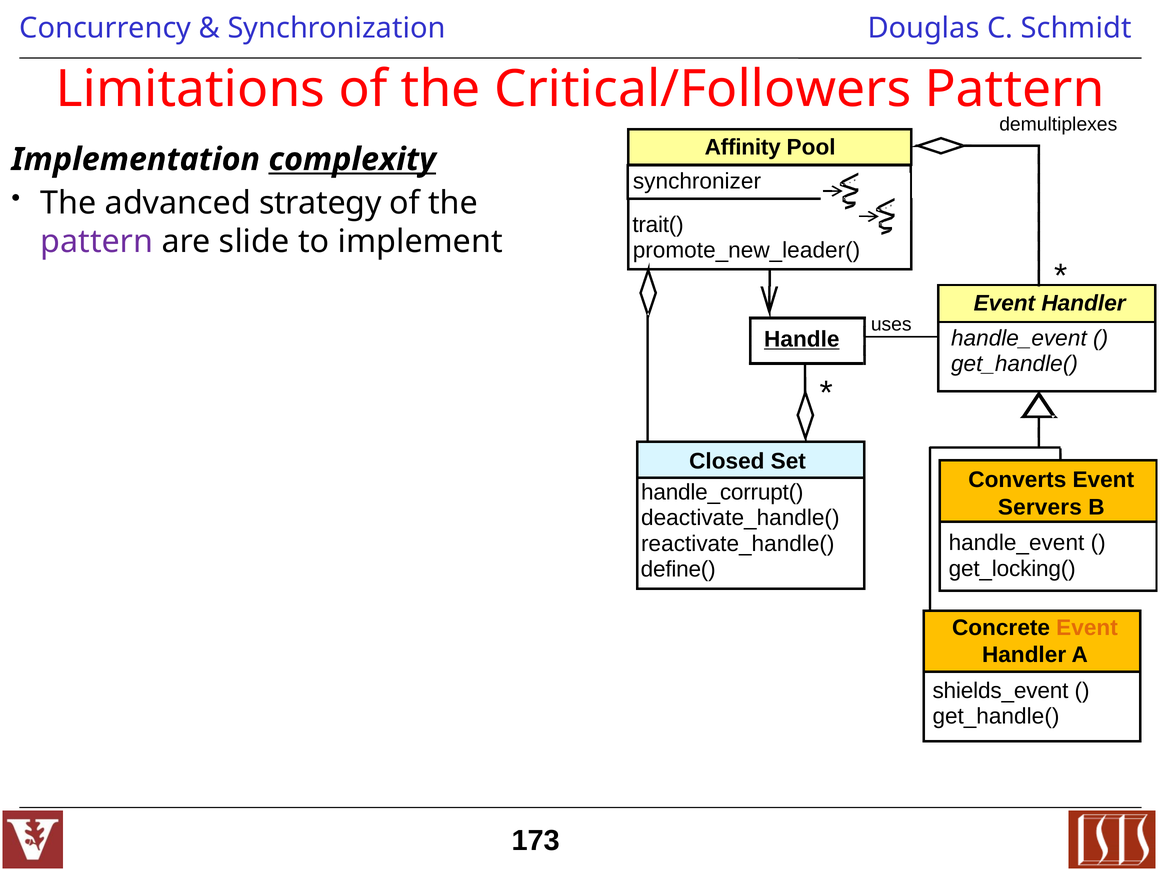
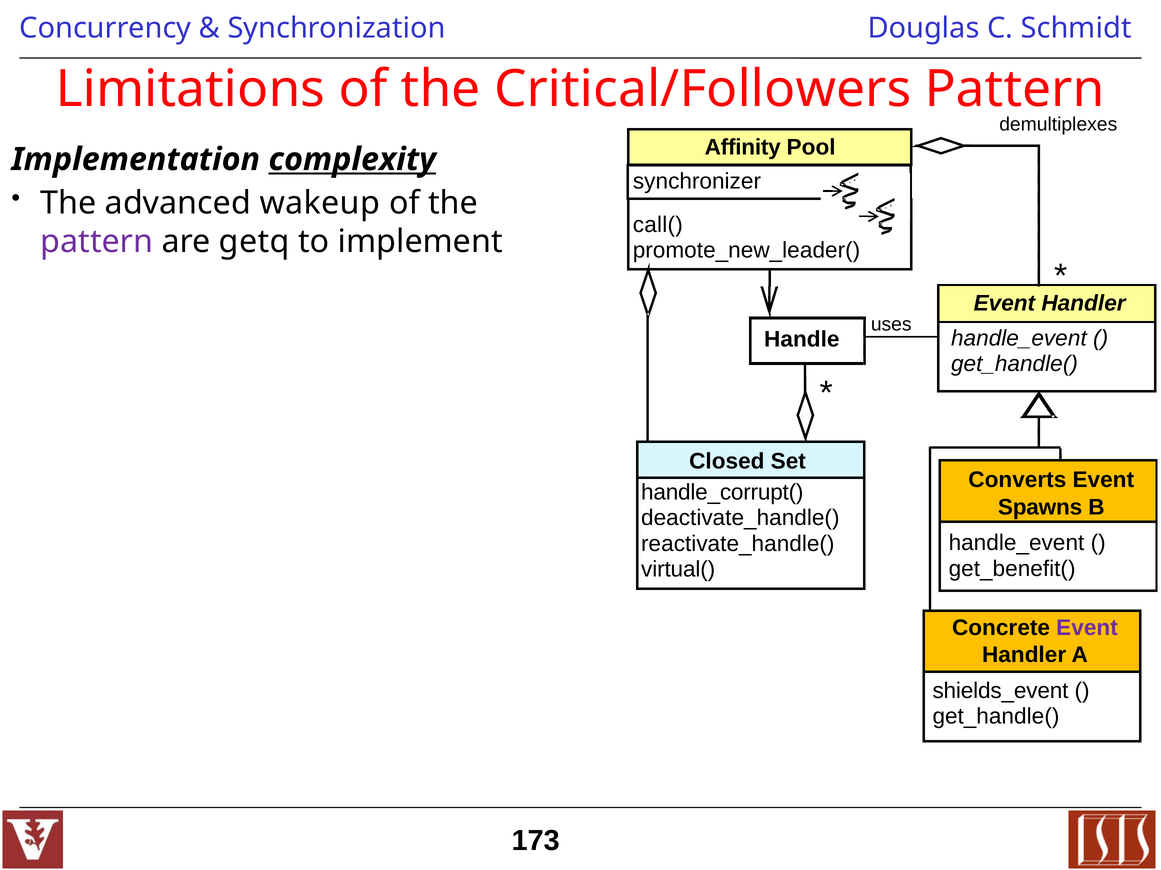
strategy: strategy -> wakeup (320, 203)
trait(: trait( -> call( (658, 225)
slide: slide -> getq (254, 242)
Handle underline: present -> none (802, 340)
Servers: Servers -> Spawns (1040, 508)
get_locking(: get_locking( -> get_benefit( (1012, 569)
define(: define( -> virtual( (678, 570)
Event colour: orange -> purple (1087, 628)
